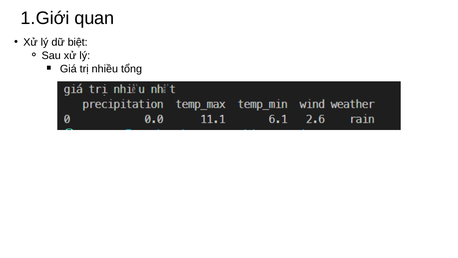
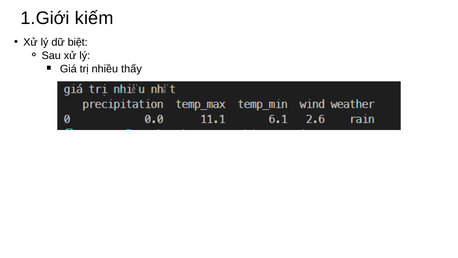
quan: quan -> kiếm (94, 18)
tổng: tổng -> thấy (131, 69)
